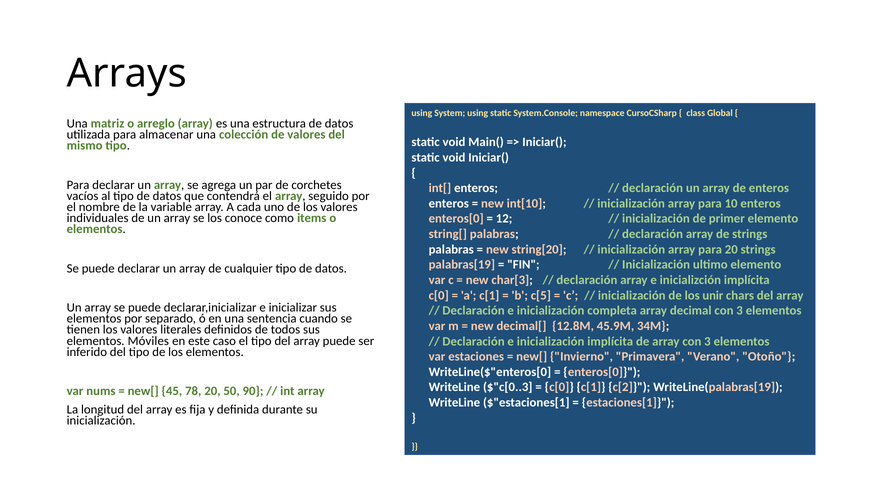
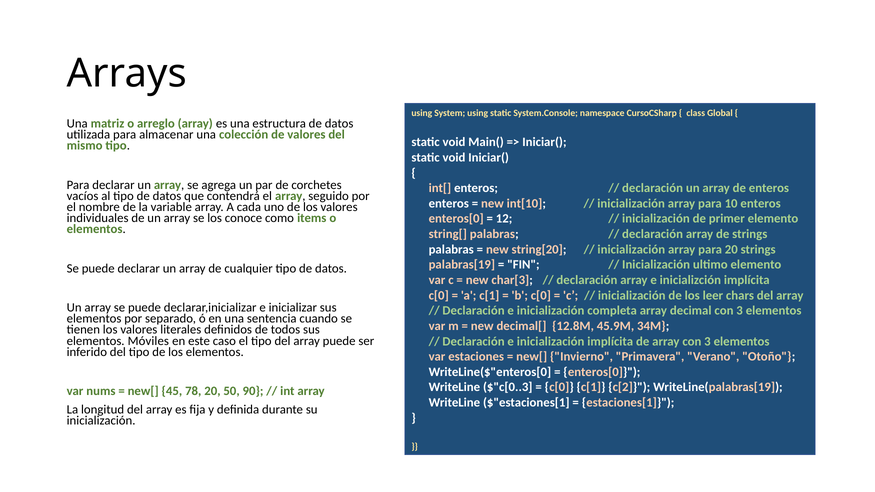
b c[5: c[5 -> c[0 (541, 295)
unir: unir -> leer (713, 295)
